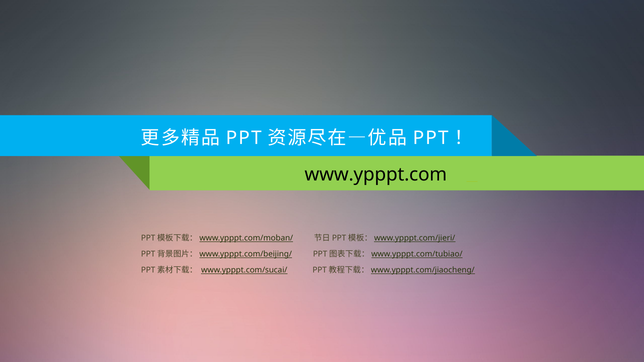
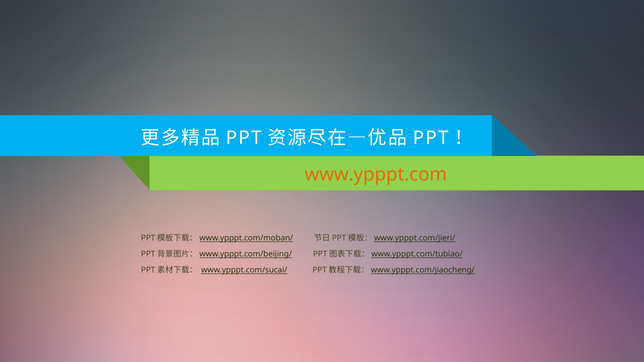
www.ypppt.com colour: black -> orange (376, 174)
